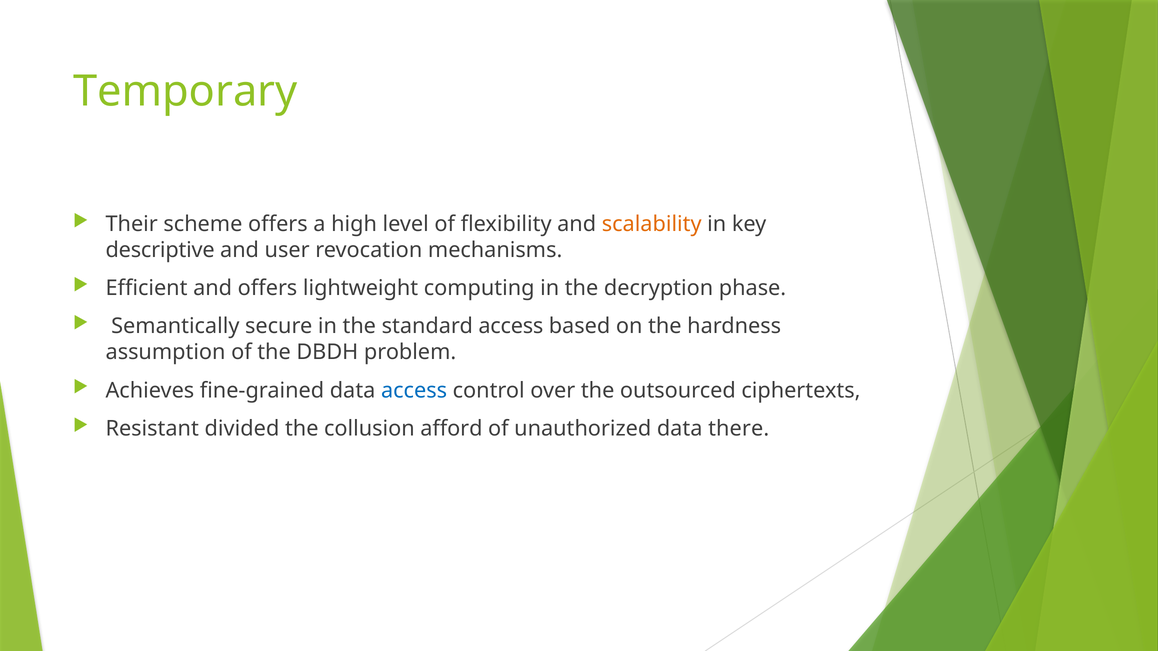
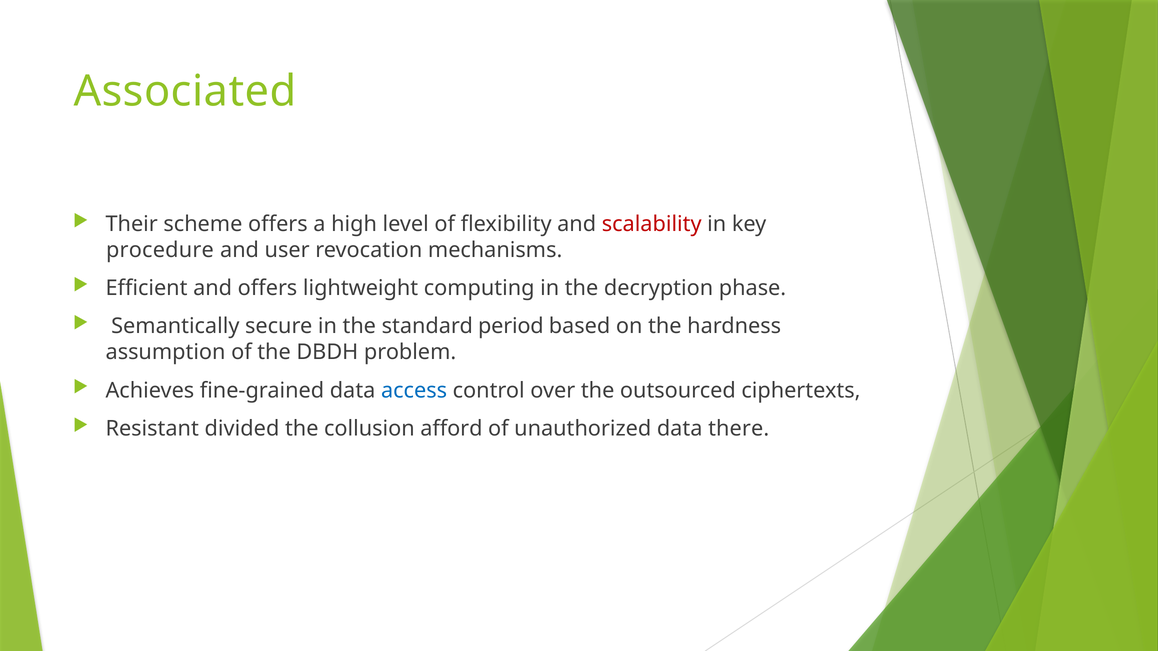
Temporary: Temporary -> Associated (185, 91)
scalability colour: orange -> red (652, 224)
descriptive: descriptive -> procedure (160, 250)
standard access: access -> period (511, 326)
